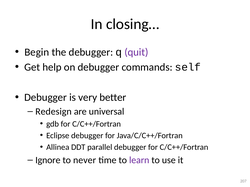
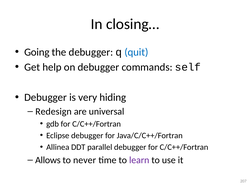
Begin: Begin -> Going (37, 52)
quit colour: purple -> blue (136, 52)
better: better -> hiding (113, 98)
Ignore: Ignore -> Allows (48, 160)
